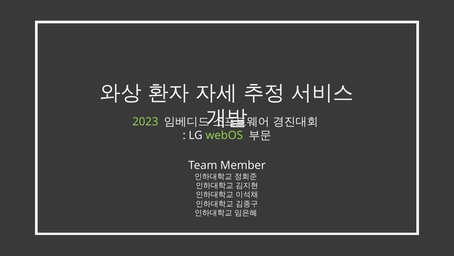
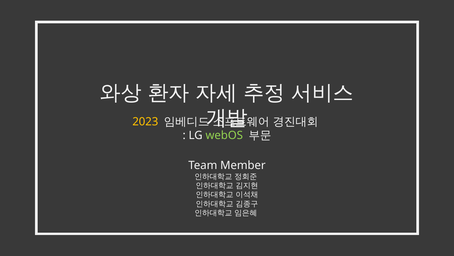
2023 colour: light green -> yellow (145, 121)
